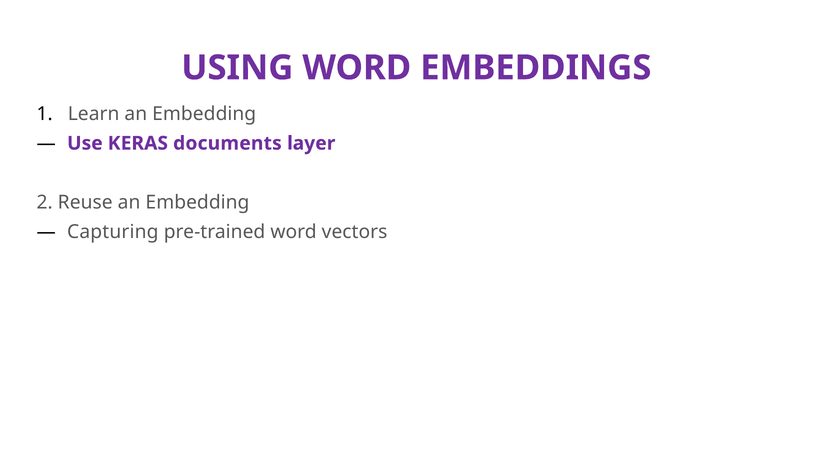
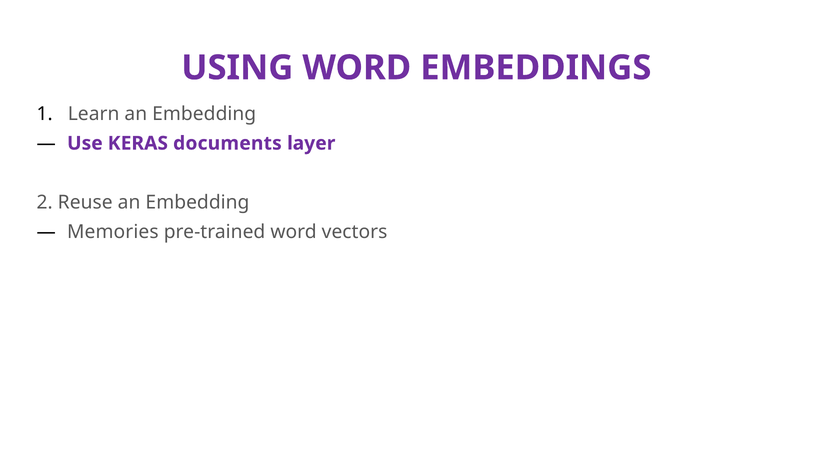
Capturing: Capturing -> Memories (113, 232)
